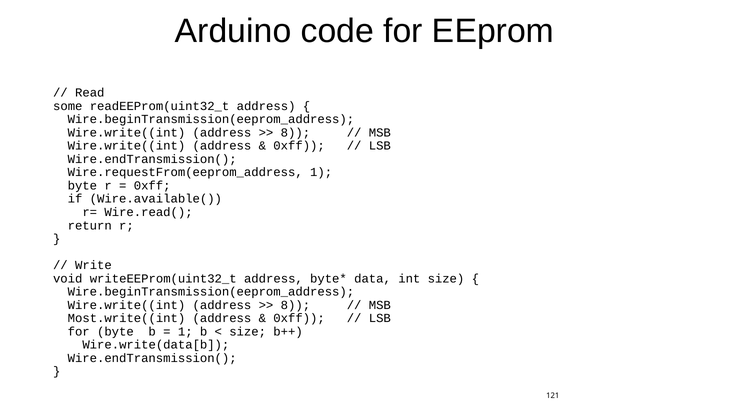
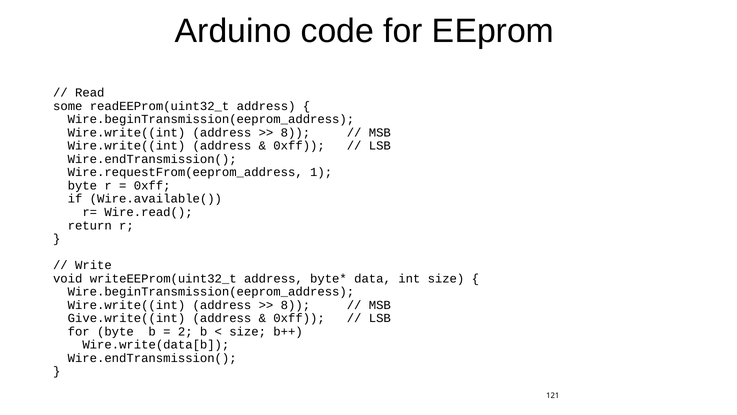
Most.write((int: Most.write((int -> Give.write((int (127, 318)
1: 1 -> 2 (185, 331)
